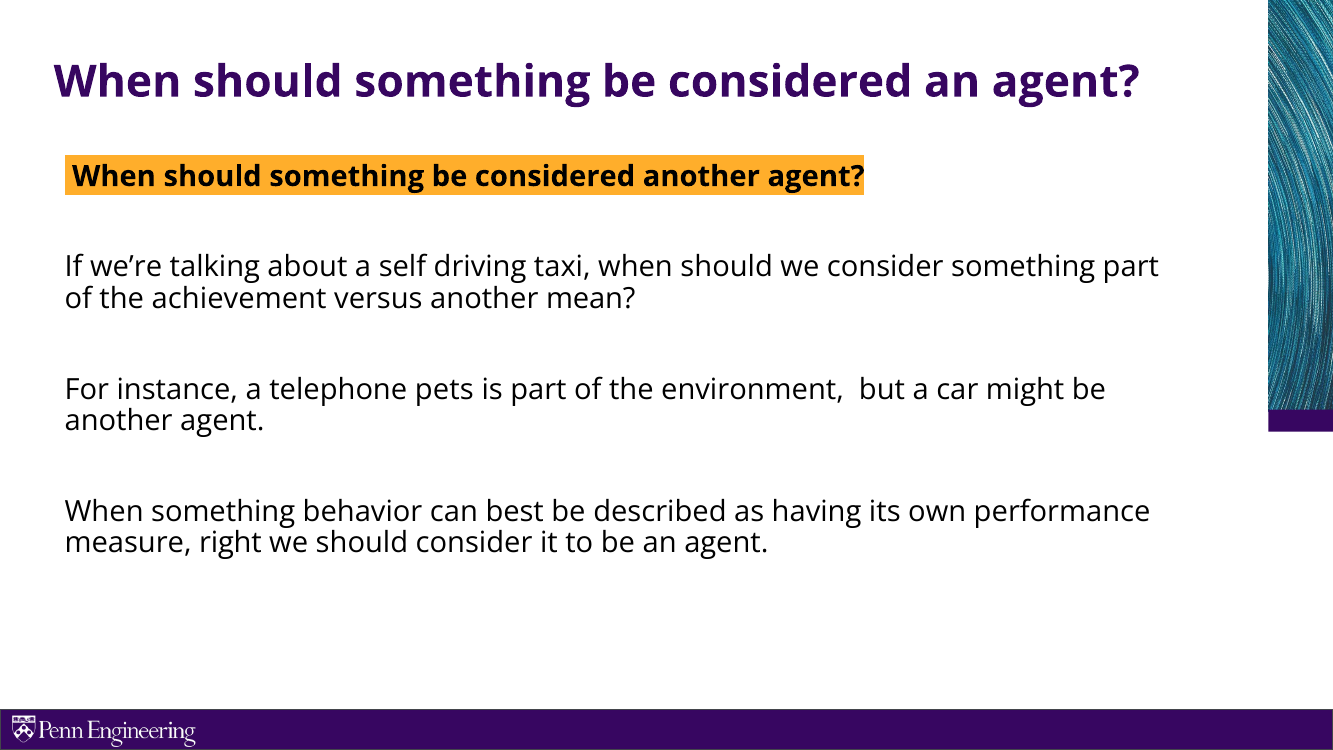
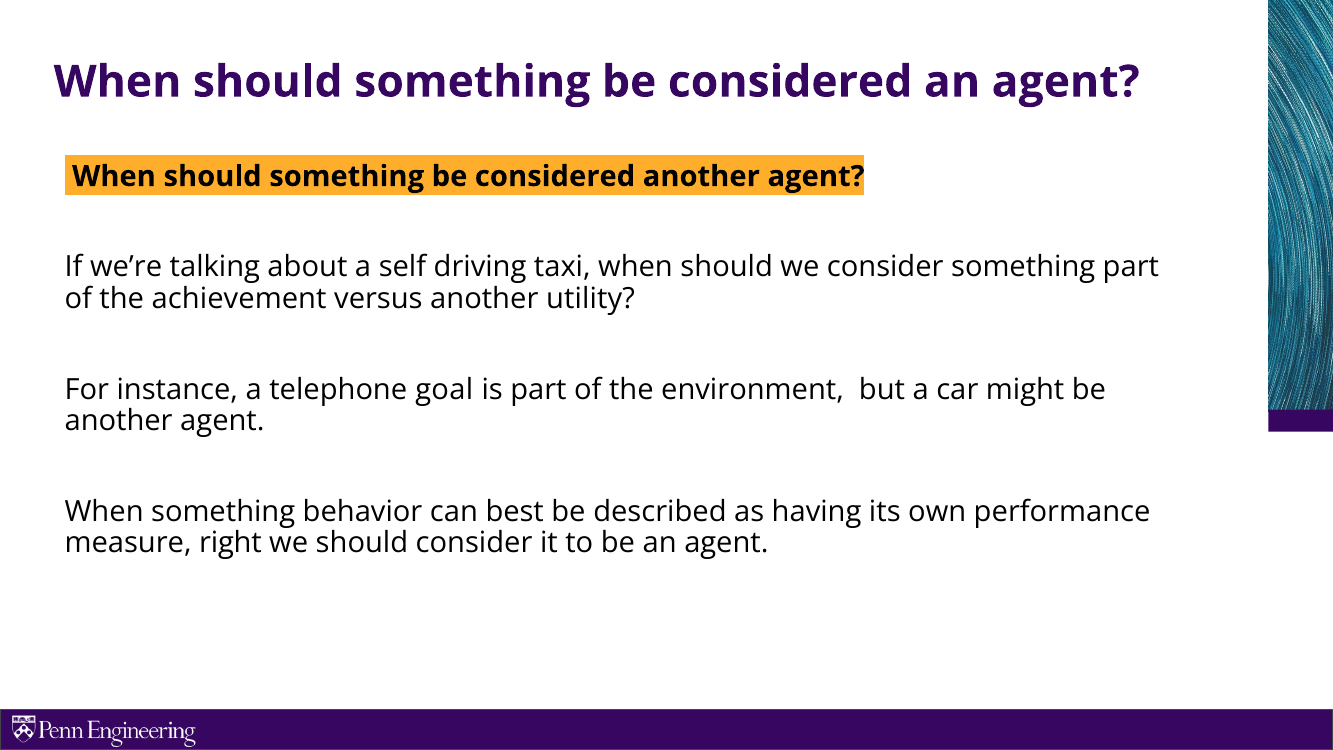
mean: mean -> utility (591, 299)
pets: pets -> goal (444, 389)
